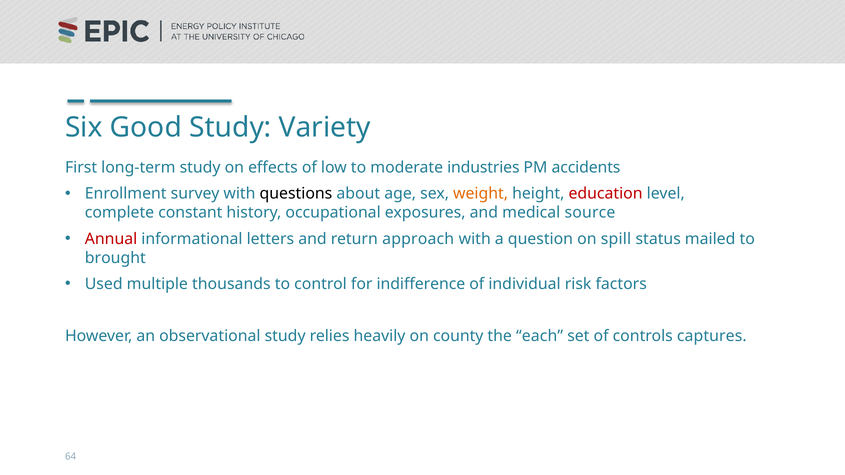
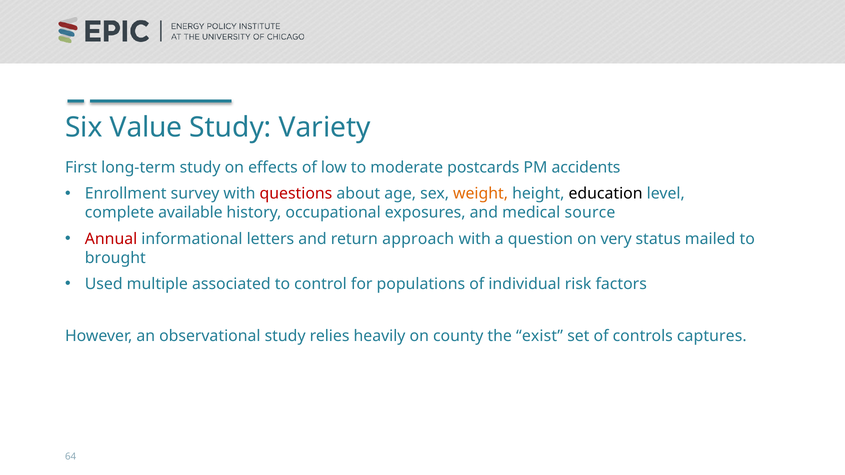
Good: Good -> Value (146, 128)
industries: industries -> postcards (483, 168)
questions colour: black -> red (296, 194)
education colour: red -> black (606, 194)
constant: constant -> available (190, 213)
spill: spill -> very (616, 239)
thousands: thousands -> associated (231, 284)
indifference: indifference -> populations (421, 284)
each: each -> exist (540, 336)
